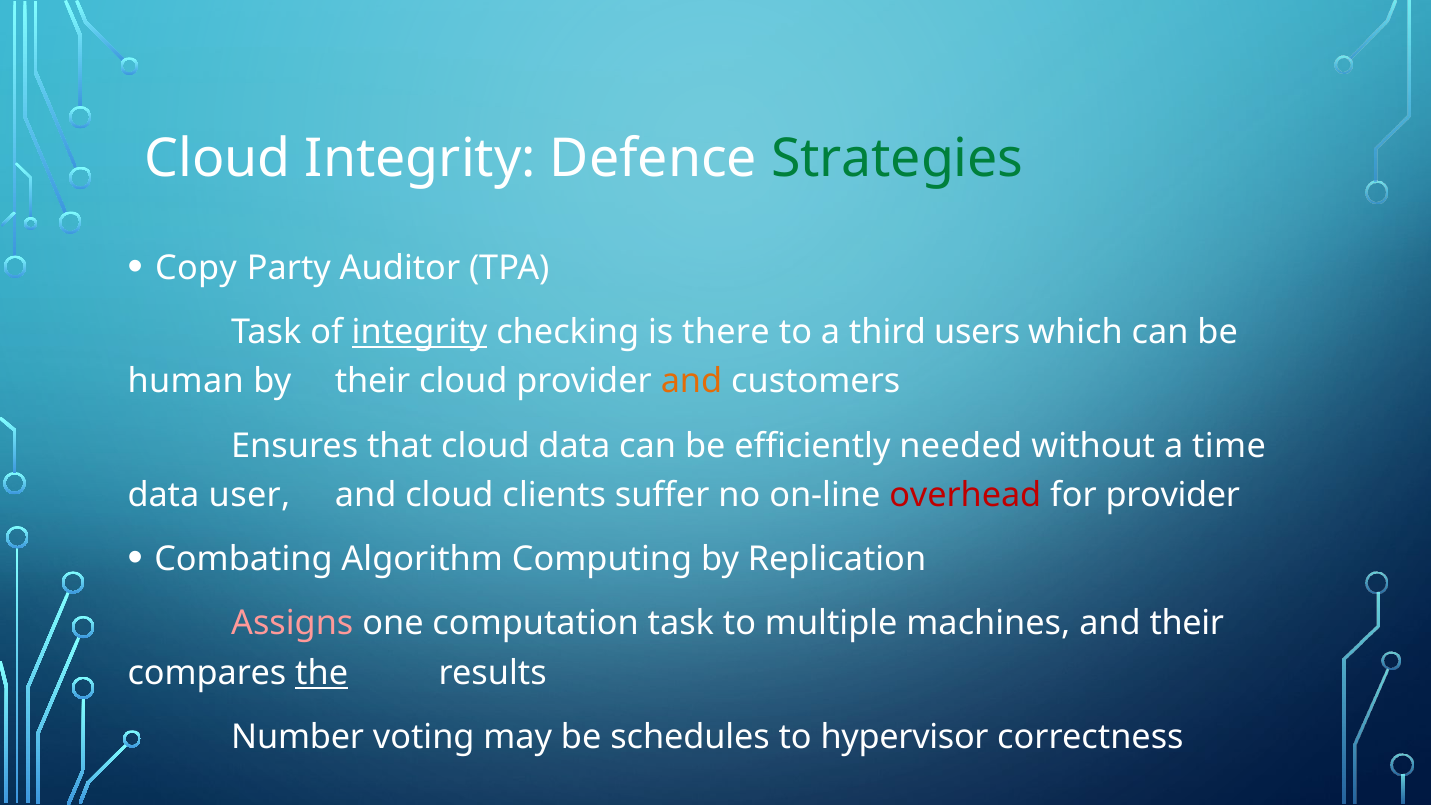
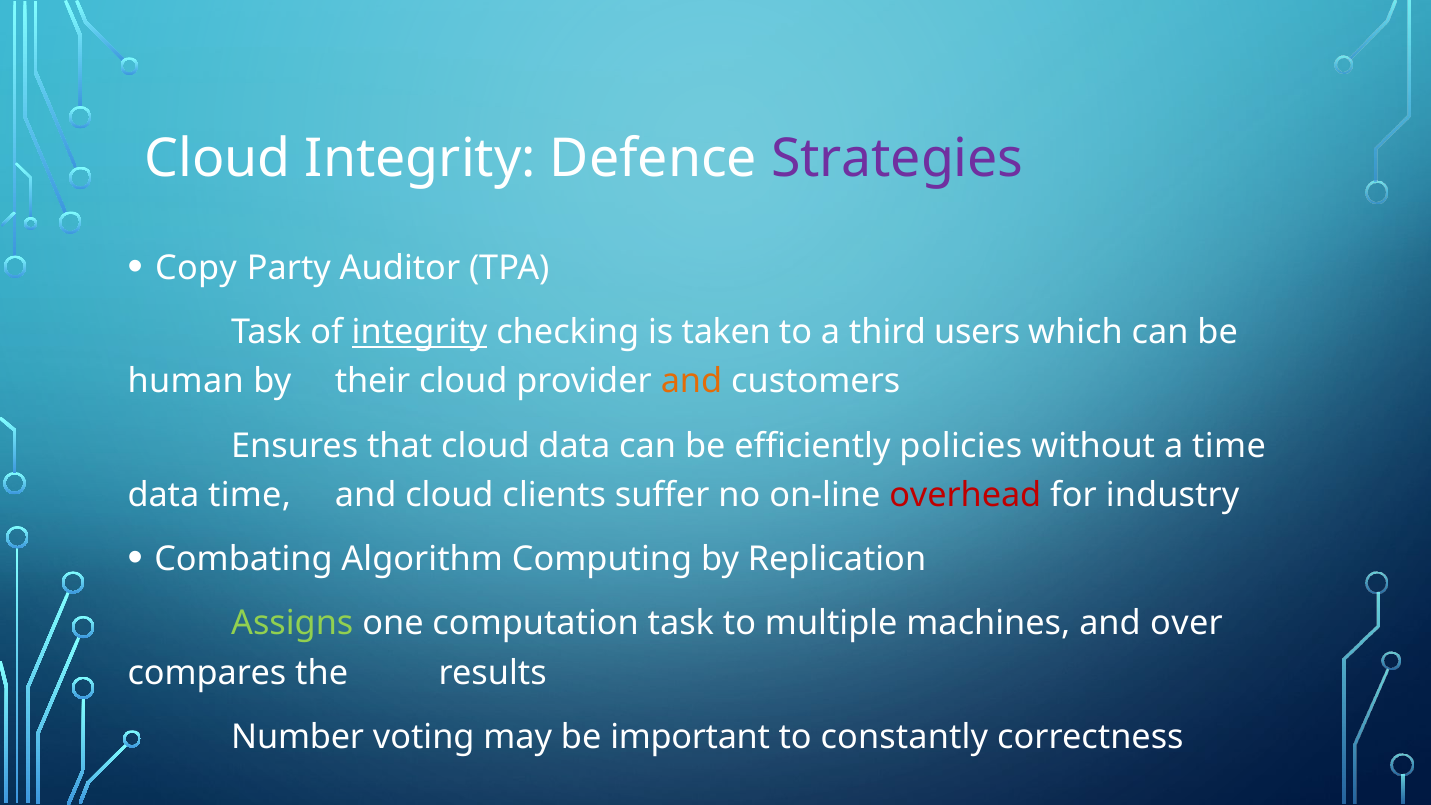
Strategies colour: green -> purple (897, 159)
there: there -> taken (726, 332)
needed: needed -> policies (961, 446)
data user: user -> time (250, 495)
for provider: provider -> industry (1173, 495)
Assigns colour: pink -> light green (292, 624)
and their: their -> over (1187, 624)
the underline: present -> none (322, 673)
schedules: schedules -> important (690, 737)
hypervisor: hypervisor -> constantly (904, 737)
